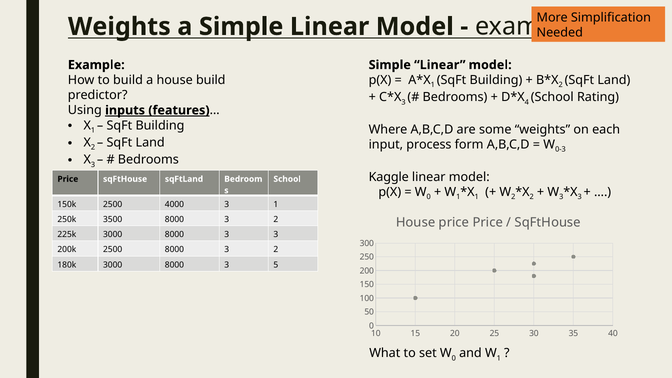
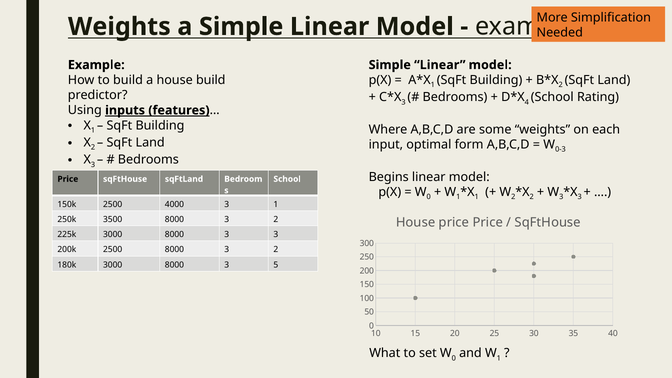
process: process -> optimal (429, 145)
Kaggle: Kaggle -> Begins (389, 177)
